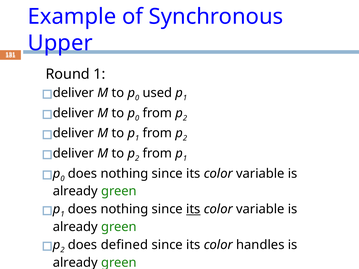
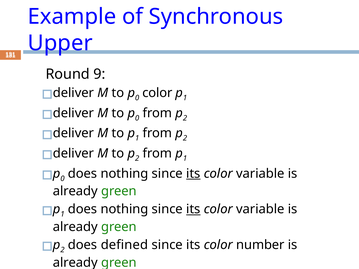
Round 1: 1 -> 9 (100, 74)
used: used -> color (157, 93)
its underline: none -> present (193, 174)
handles: handles -> number (260, 245)
